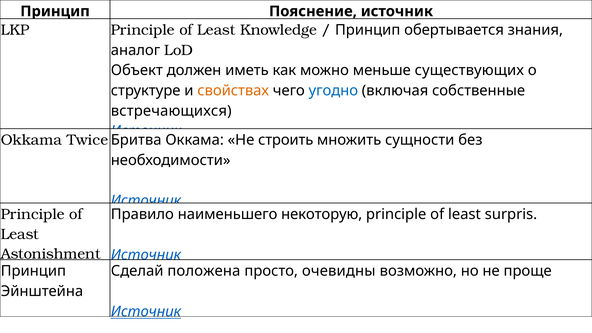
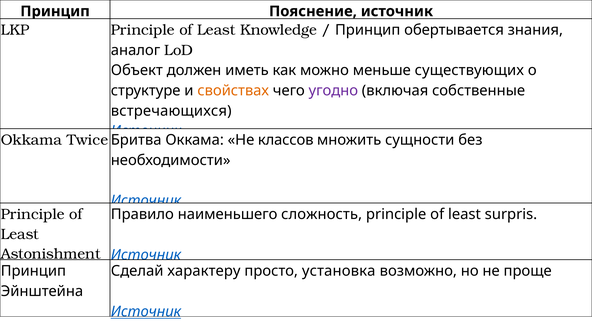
угодно colour: blue -> purple (333, 91)
строить: строить -> классов (286, 140)
некоторую: некоторую -> сложность (322, 214)
положена: положена -> характеру (204, 271)
очевидны: очевидны -> установка (339, 271)
